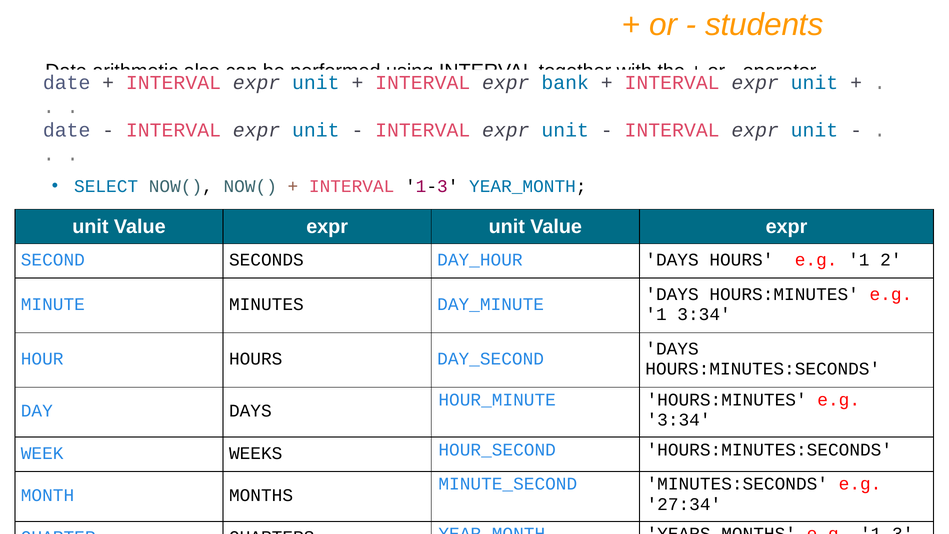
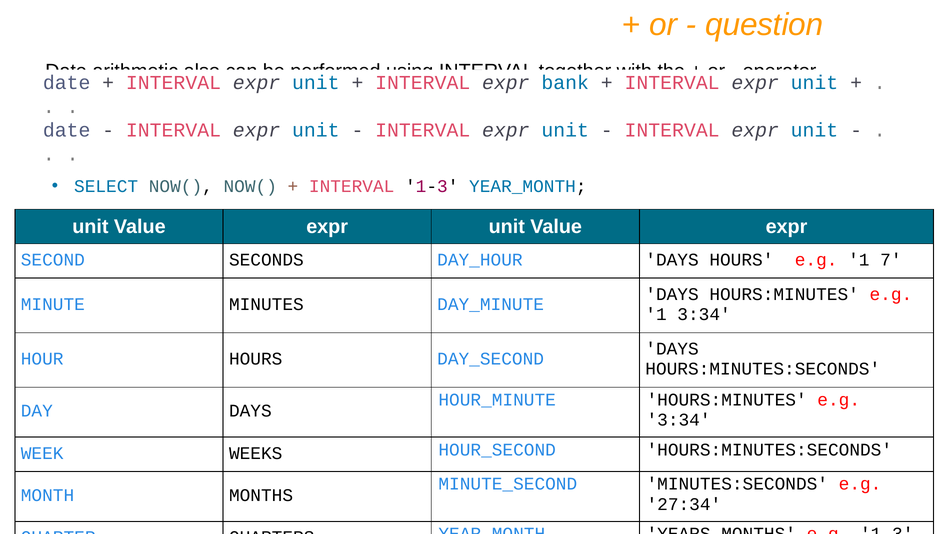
students: students -> question (764, 25)
2: 2 -> 7 (891, 260)
